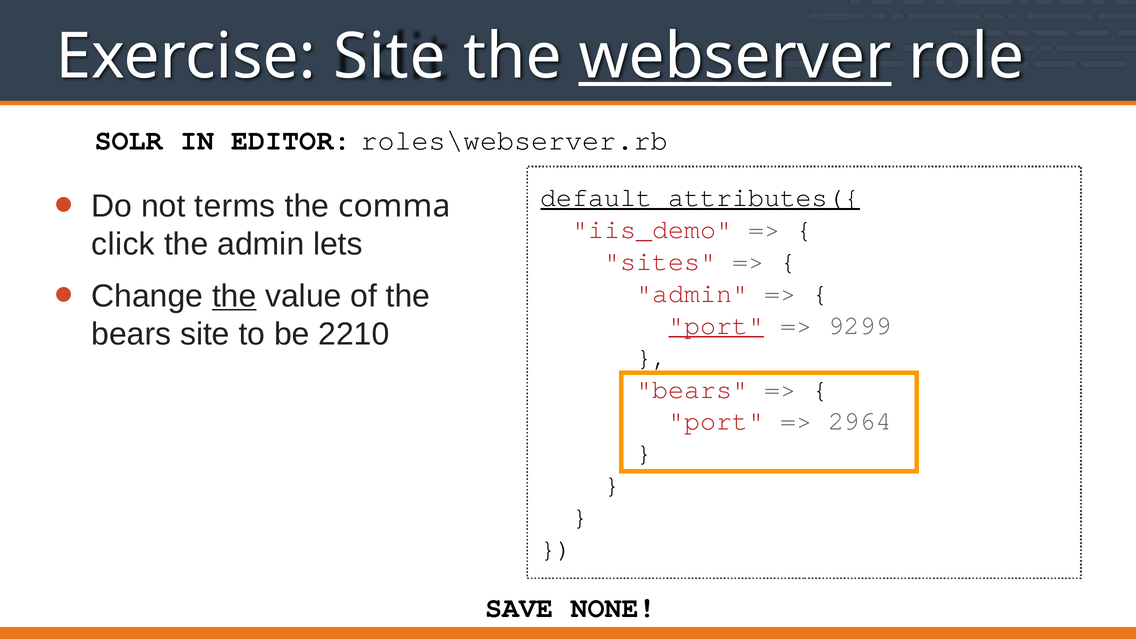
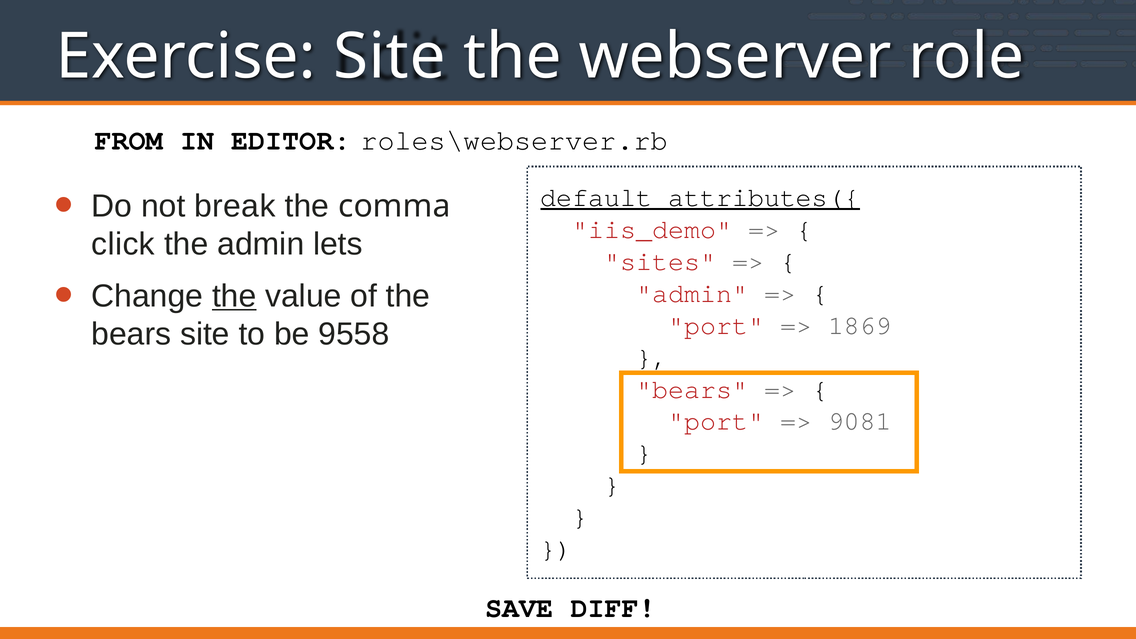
webserver underline: present -> none (735, 57)
SOLR: SOLR -> FROM (129, 140)
terms: terms -> break (235, 206)
port underline: present -> none (716, 325)
9299: 9299 -> 1869 (860, 325)
2210: 2210 -> 9558 (354, 334)
2964: 2964 -> 9081 (860, 421)
NONE: NONE -> DIFF (613, 608)
